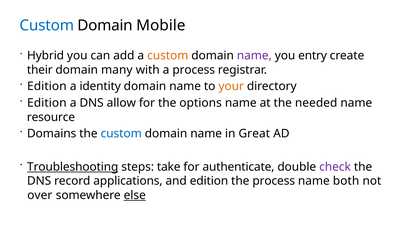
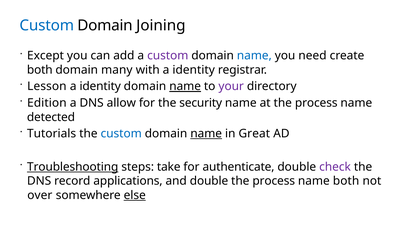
Mobile: Mobile -> Joining (161, 25)
Hybrid: Hybrid -> Except (45, 56)
custom colour: orange -> purple (168, 56)
name colour: purple -> blue (254, 56)
entry: entry -> need (312, 56)
their: their -> both (40, 70)
with a process: process -> identity (194, 70)
Edition: Edition -> Lesson (47, 87)
name underline: none -> present (185, 87)
your colour: orange -> purple (231, 87)
options: options -> security (201, 103)
at the needed: needed -> process (316, 103)
resource: resource -> detected (51, 117)
Domains: Domains -> Tutorials (52, 134)
name underline: none -> present (206, 134)
and edition: edition -> double (209, 181)
